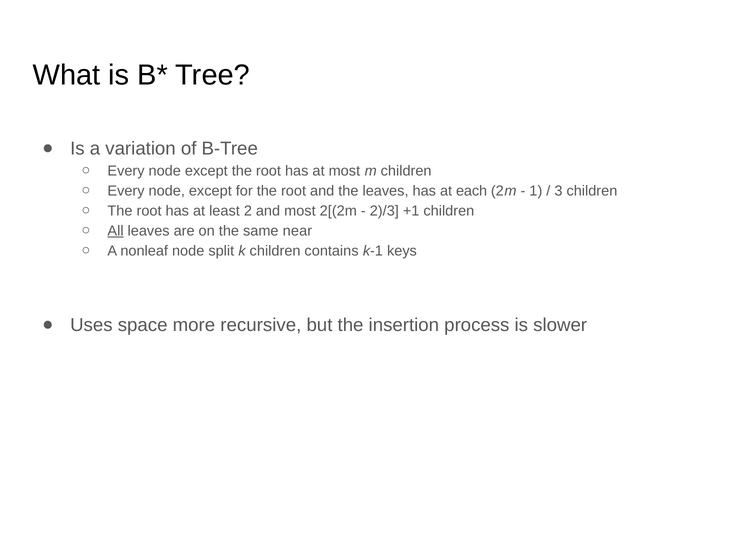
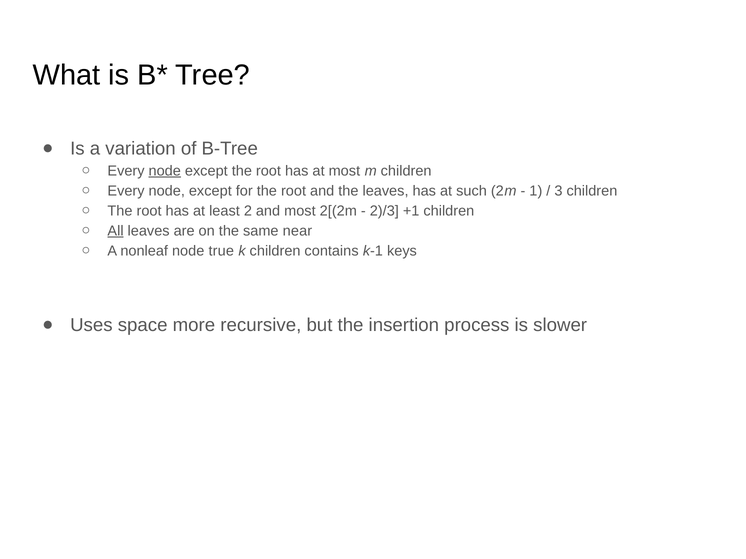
node underline: none -> present (165, 171)
each: each -> such (471, 191)
split: split -> true (221, 251)
